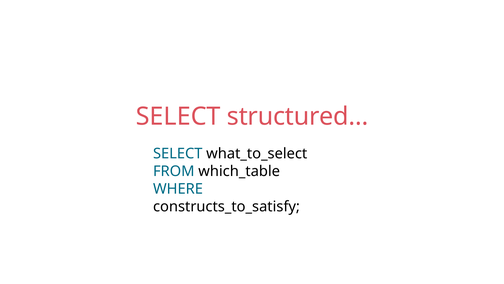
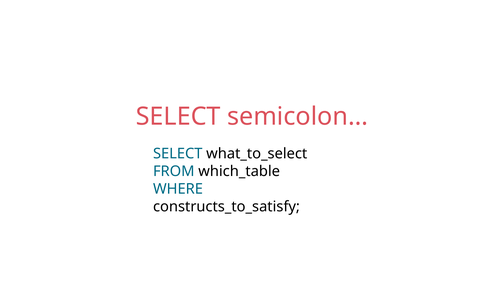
structured…: structured… -> semicolon… (298, 116)
